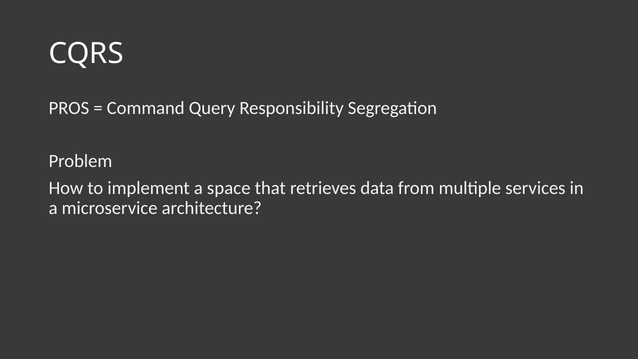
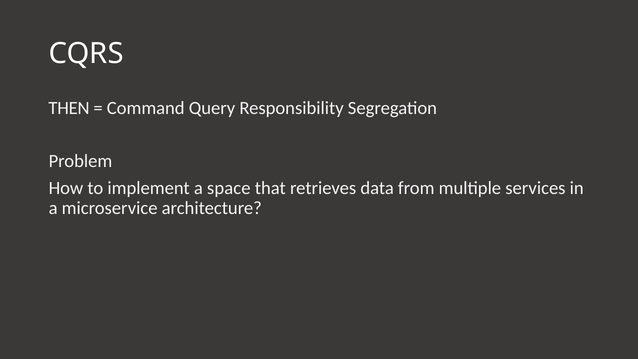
PROS: PROS -> THEN (69, 108)
